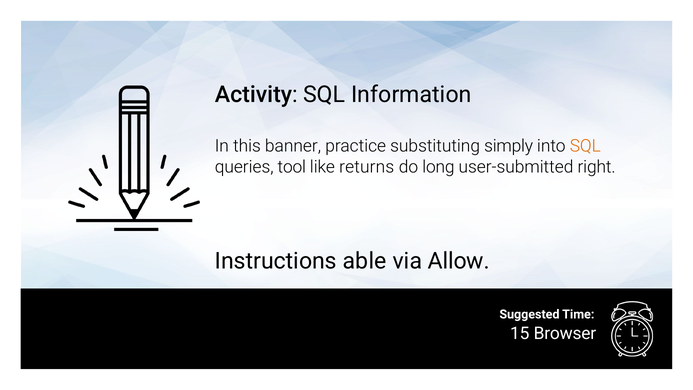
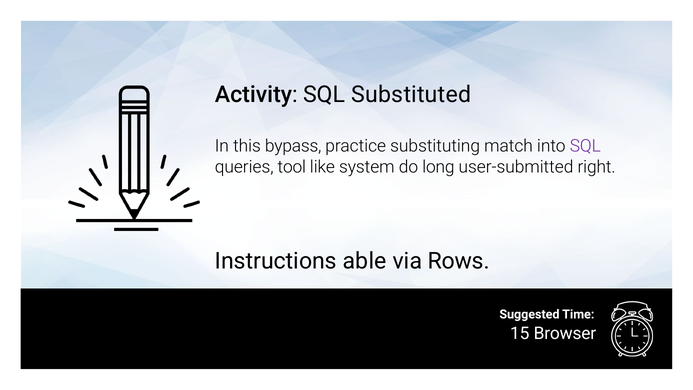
Information: Information -> Substituted (411, 95)
banner: banner -> bypass (293, 146)
simply: simply -> match (508, 146)
SQL colour: orange -> purple (585, 146)
returns: returns -> system (367, 167)
Allow: Allow -> Rows (459, 261)
